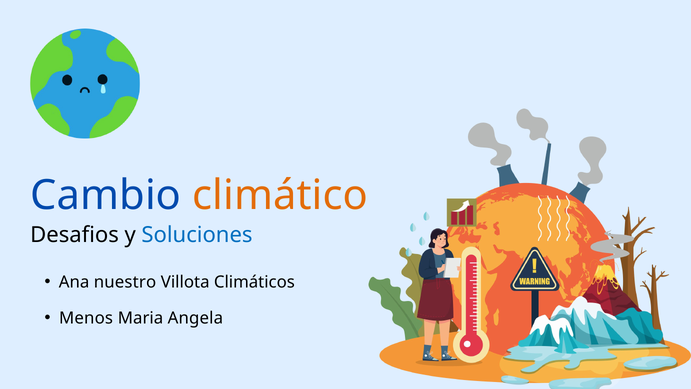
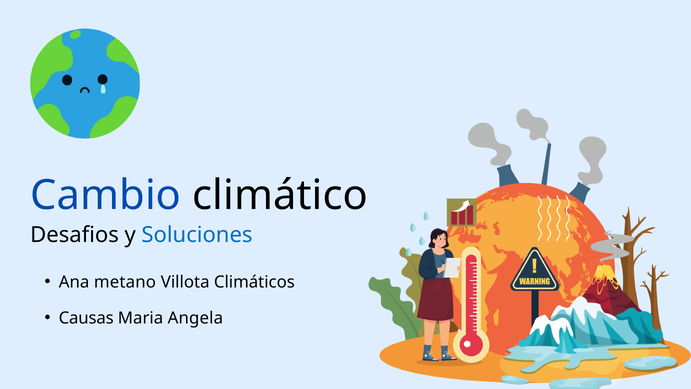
climático colour: orange -> black (280, 195)
nuestro: nuestro -> metano (125, 282)
Menos: Menos -> Causas (86, 318)
